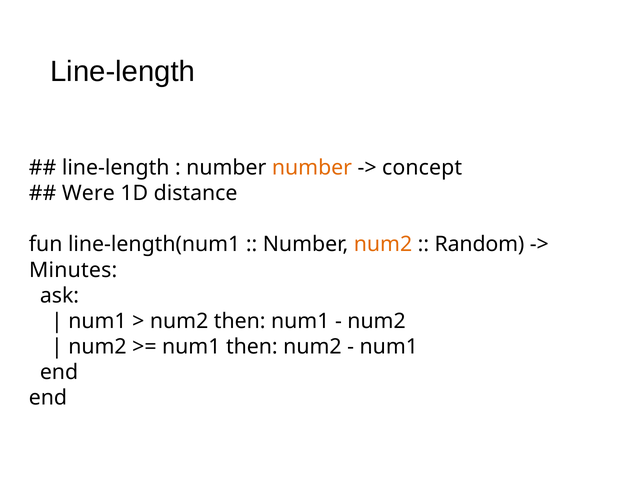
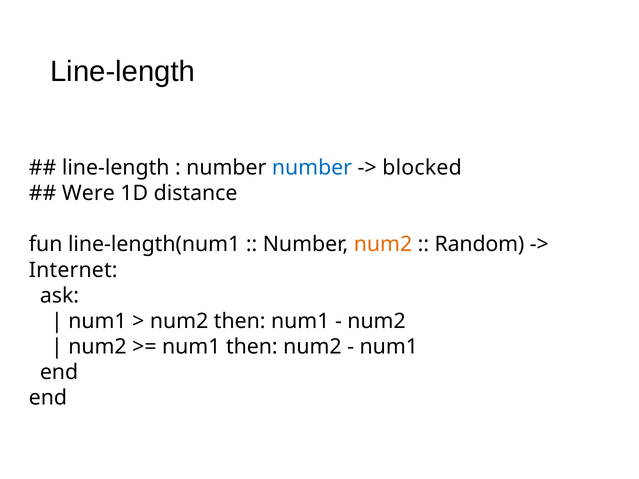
number colour: orange -> blue (312, 168)
concept: concept -> blocked (422, 168)
Minutes: Minutes -> Internet (73, 270)
